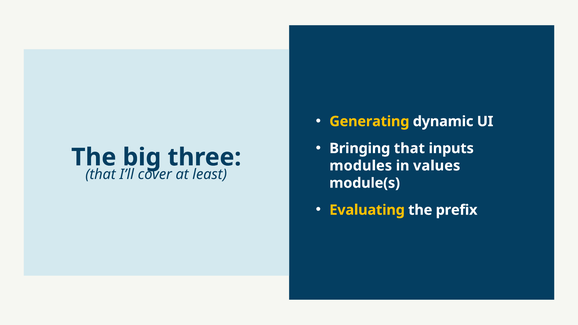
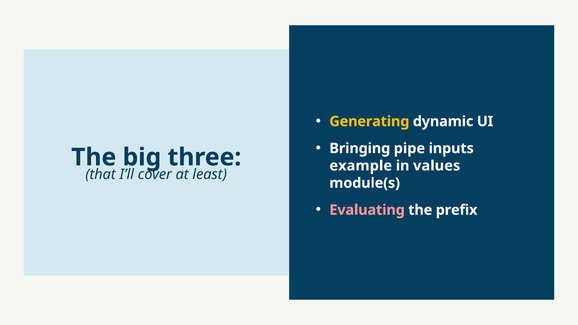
Bringing that: that -> pipe (409, 148)
modules: modules -> example (361, 166)
Evaluating colour: yellow -> pink (367, 210)
